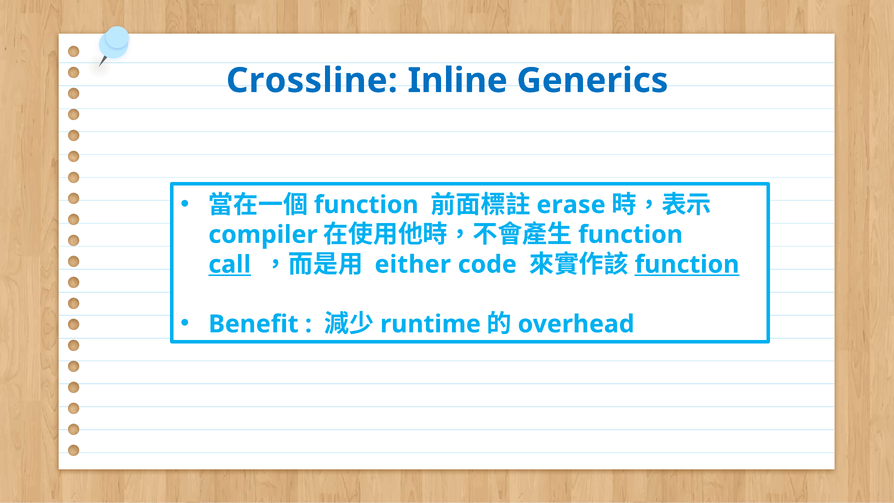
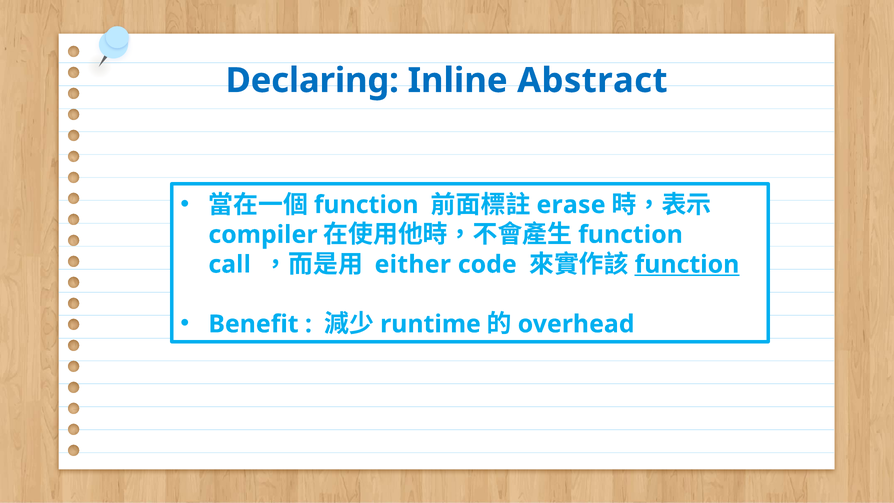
Crossline: Crossline -> Declaring (312, 81)
Generics: Generics -> Abstract (592, 81)
call underline: present -> none (230, 264)
